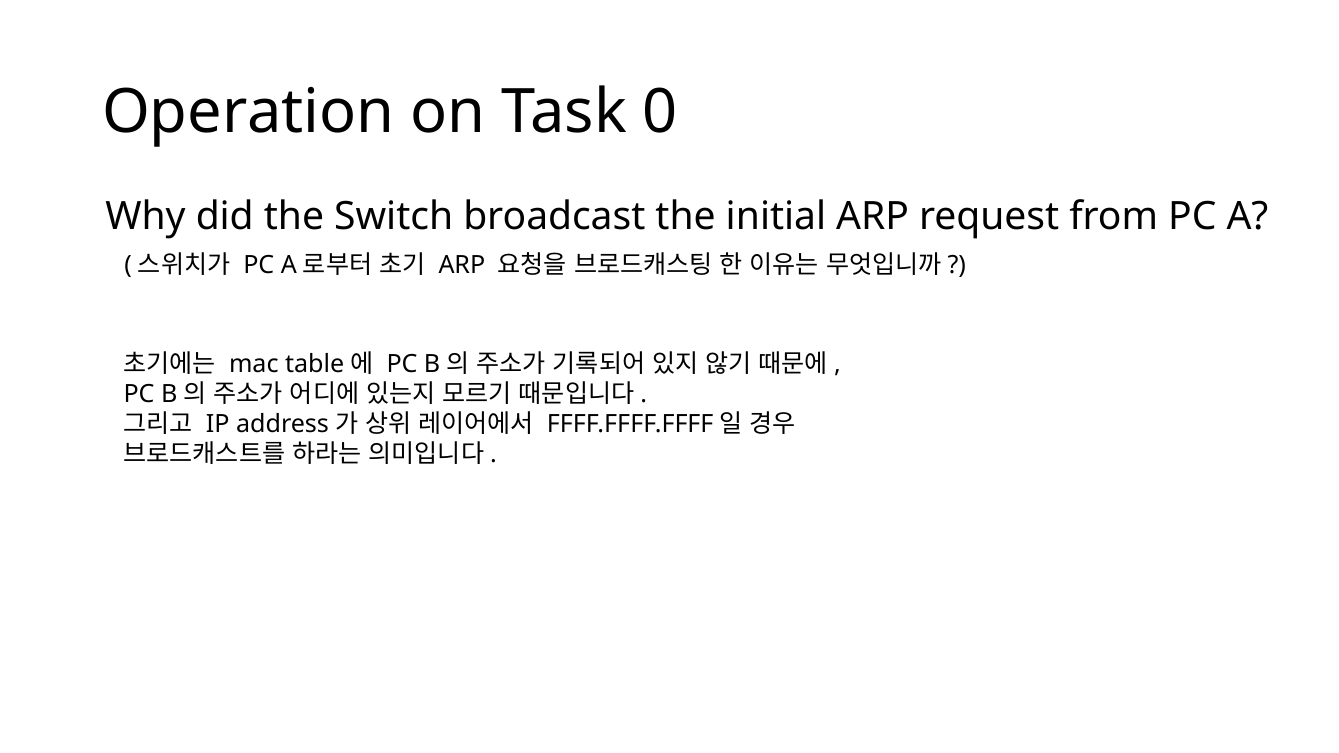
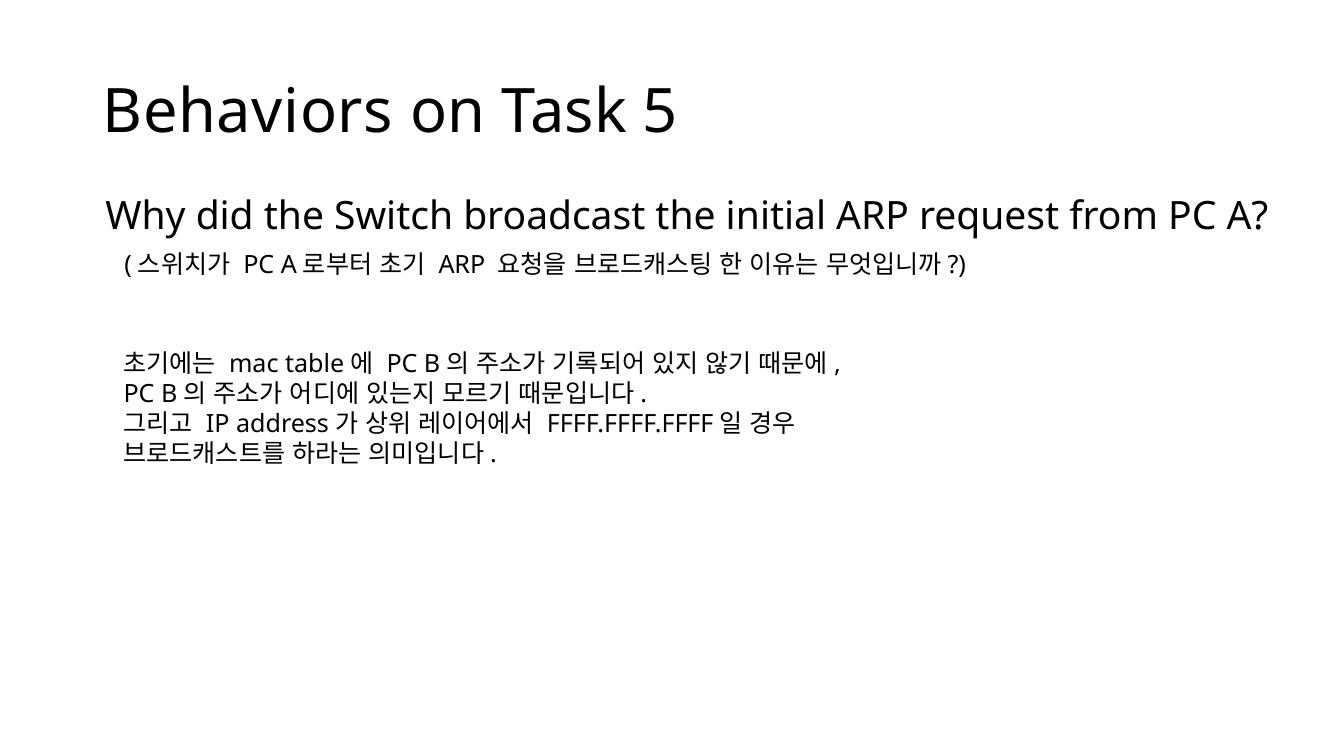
Operation: Operation -> Behaviors (248, 112)
0: 0 -> 5 (660, 112)
